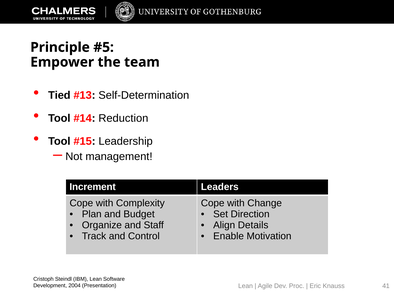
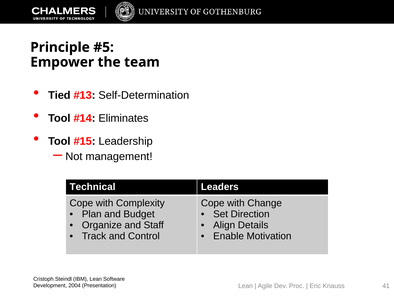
Reduction: Reduction -> Eliminates (123, 118)
Increment: Increment -> Technical (93, 187)
